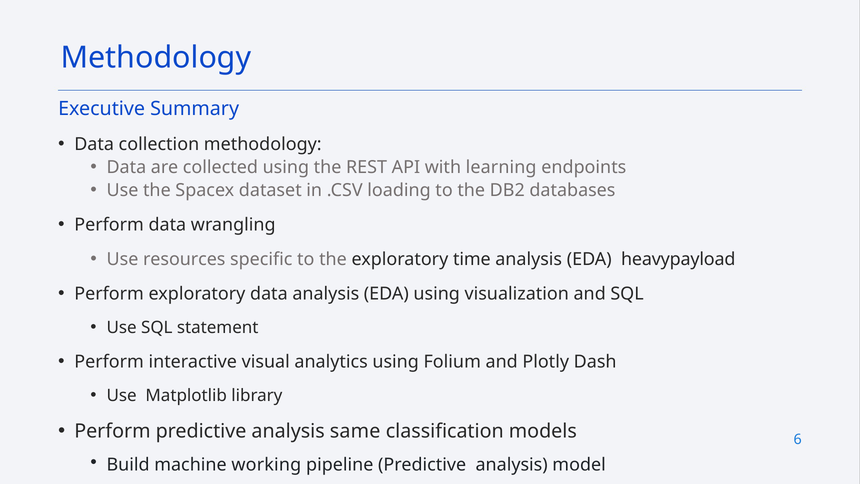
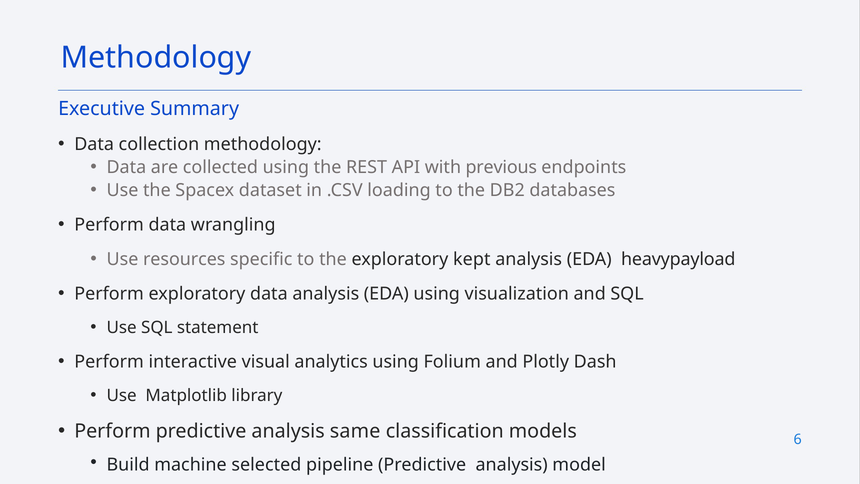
learning: learning -> previous (501, 167)
time: time -> kept (472, 259)
working: working -> selected (266, 465)
